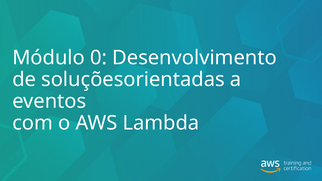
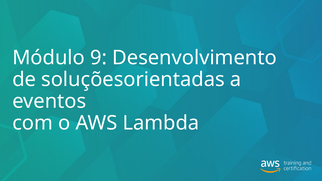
0: 0 -> 9 (99, 58)
